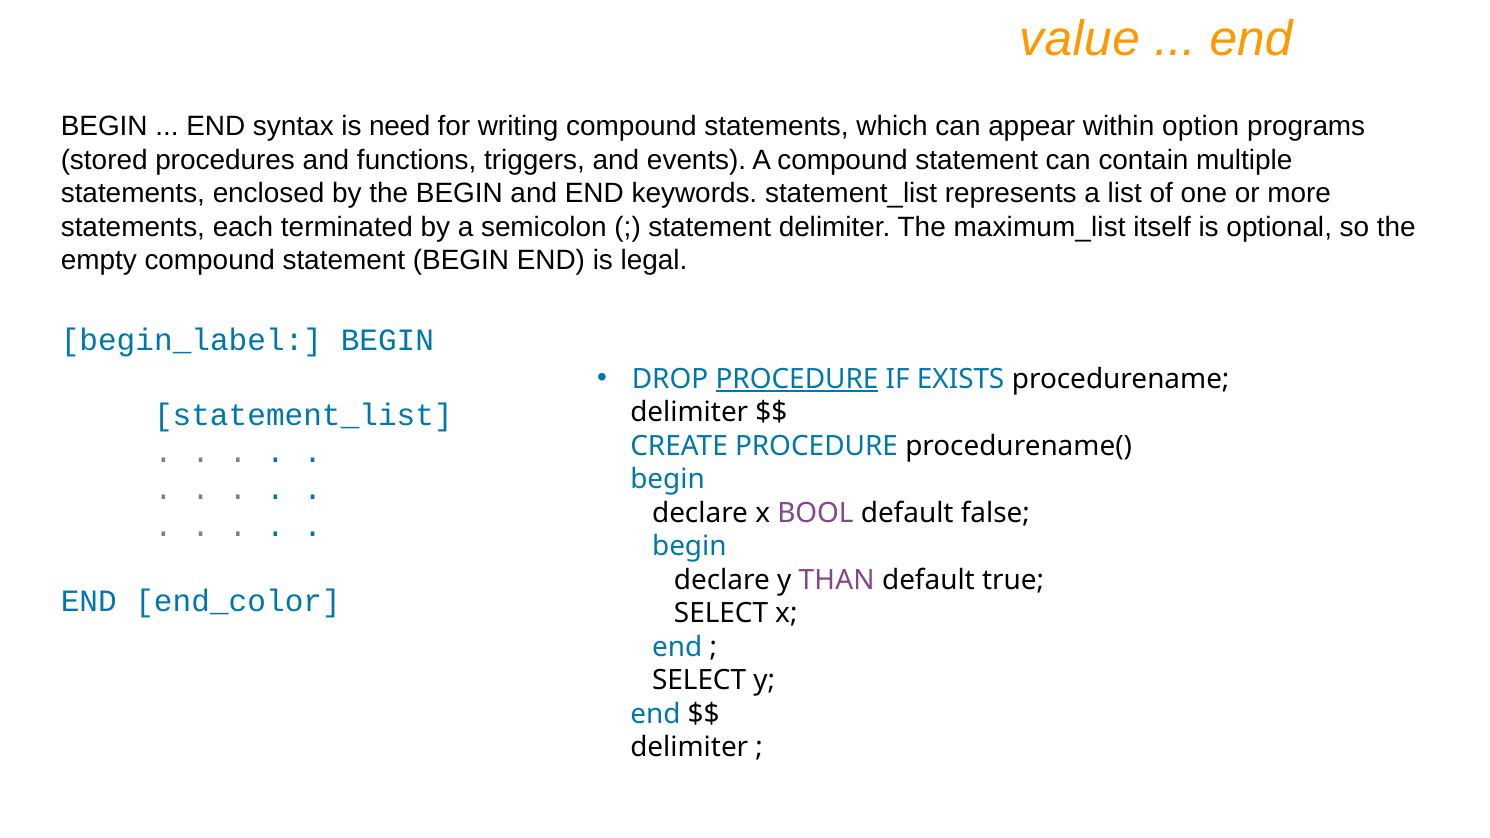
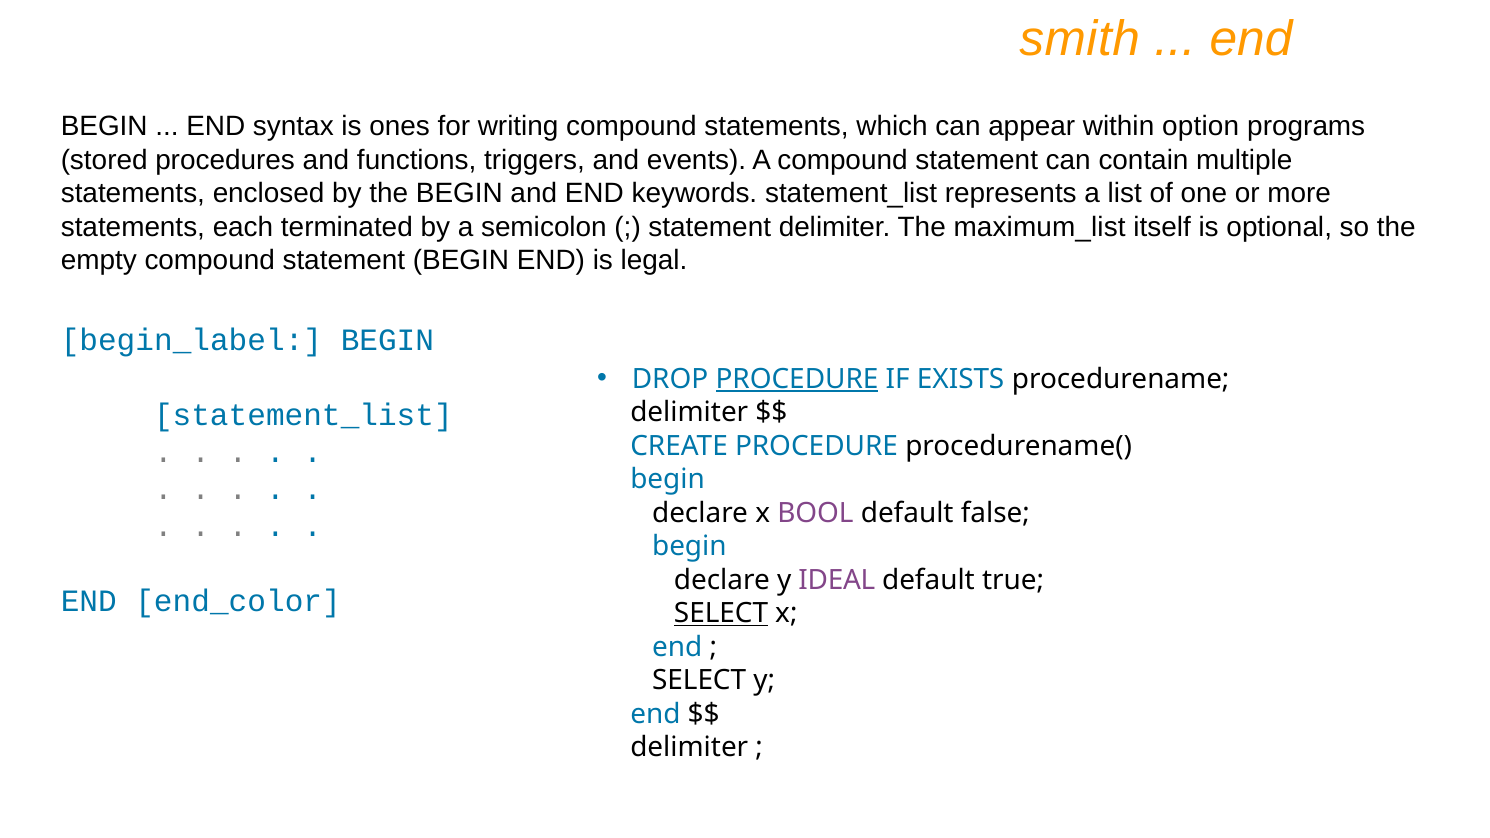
value: value -> smith (1080, 39)
need: need -> ones (400, 127)
THAN: THAN -> IDEAL (837, 580)
SELECT underline: none -> present (721, 614)
